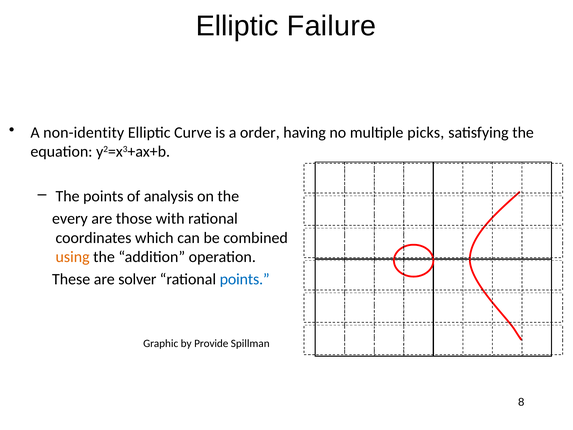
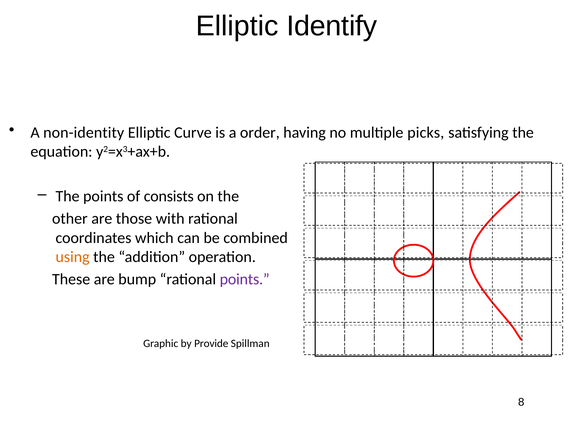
Failure: Failure -> Identify (332, 26)
analysis: analysis -> consists (169, 196)
every: every -> other (70, 219)
solver: solver -> bump (137, 279)
points colour: blue -> purple (245, 279)
